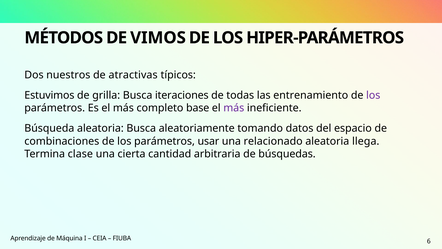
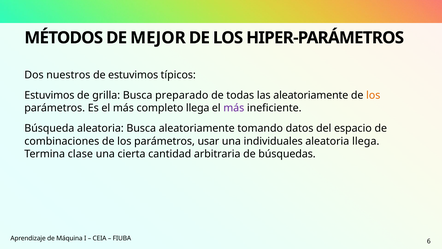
VIMOS: VIMOS -> MEJOR (158, 38)
de atractivas: atractivas -> estuvimos (133, 75)
iteraciones: iteraciones -> preparado (182, 95)
las entrenamiento: entrenamiento -> aleatoriamente (311, 95)
los colour: purple -> orange (373, 95)
completo base: base -> llega (198, 108)
relacionado: relacionado -> individuales (273, 141)
